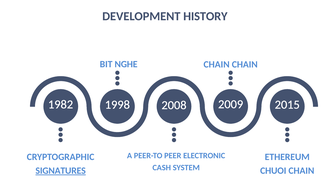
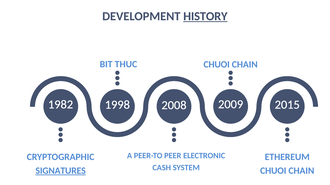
HISTORY underline: none -> present (205, 16)
NGHE: NGHE -> THUC (126, 64)
CHAIN: CHAIN -> CHUOI (217, 65)
